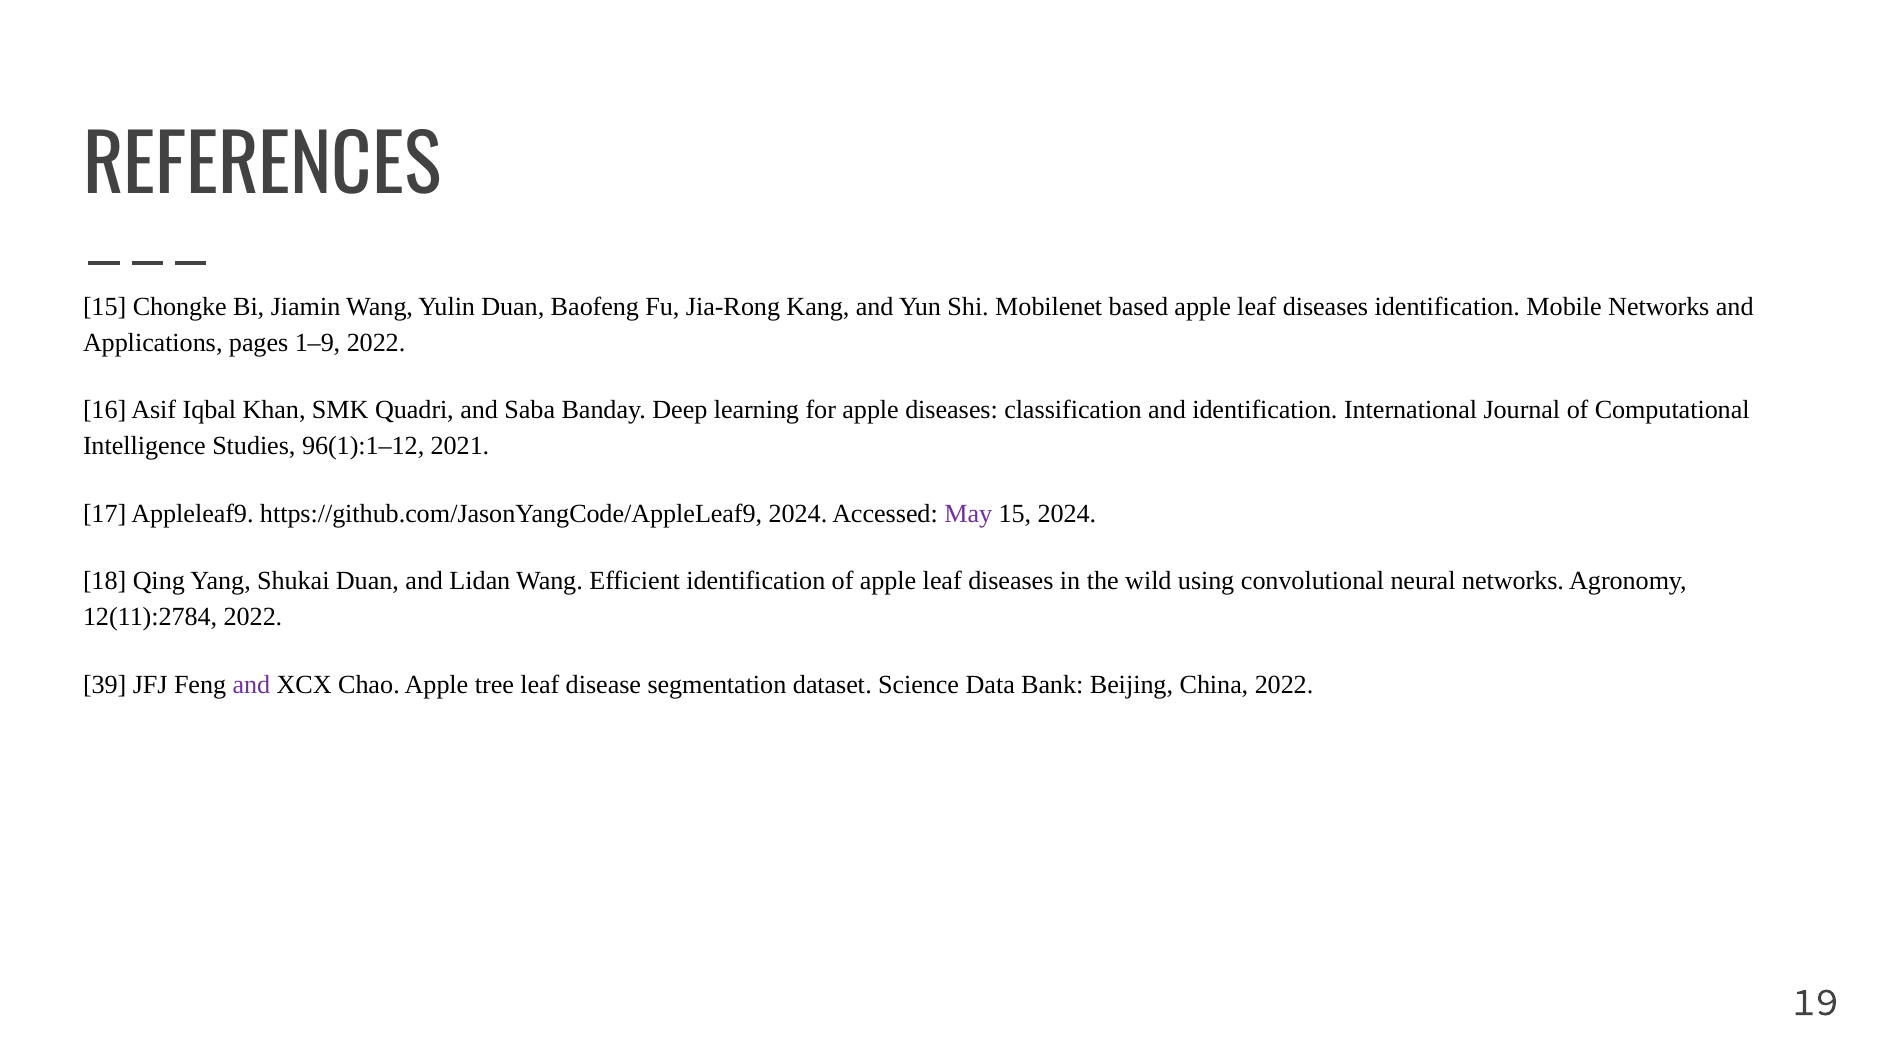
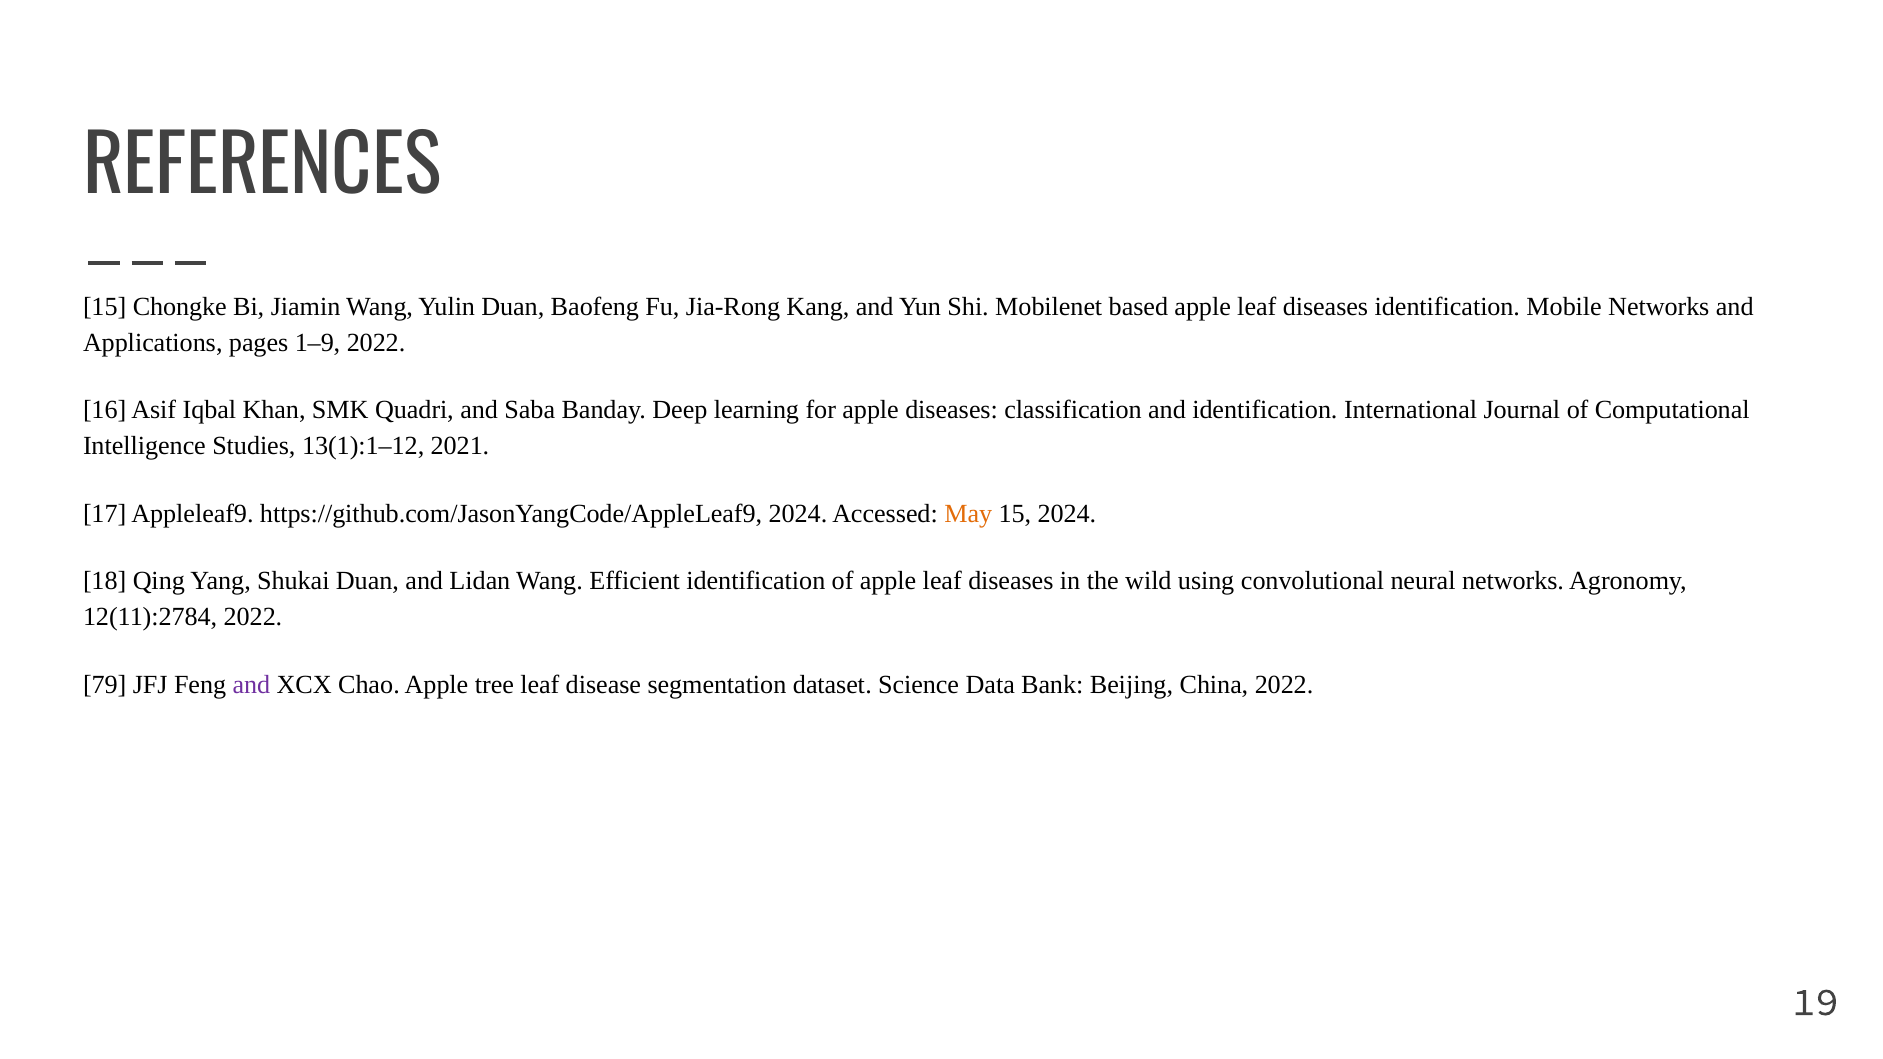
96(1):1–12: 96(1):1–12 -> 13(1):1–12 (363, 446)
May colour: purple -> orange (968, 514)
39: 39 -> 79 (105, 685)
